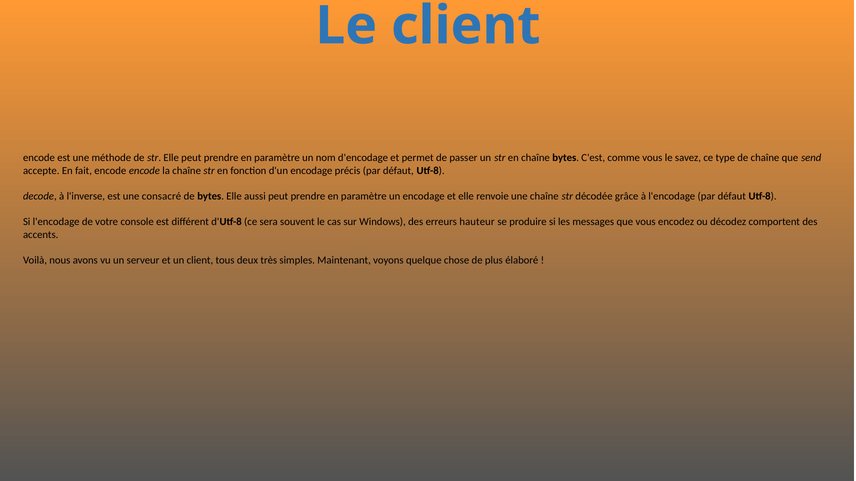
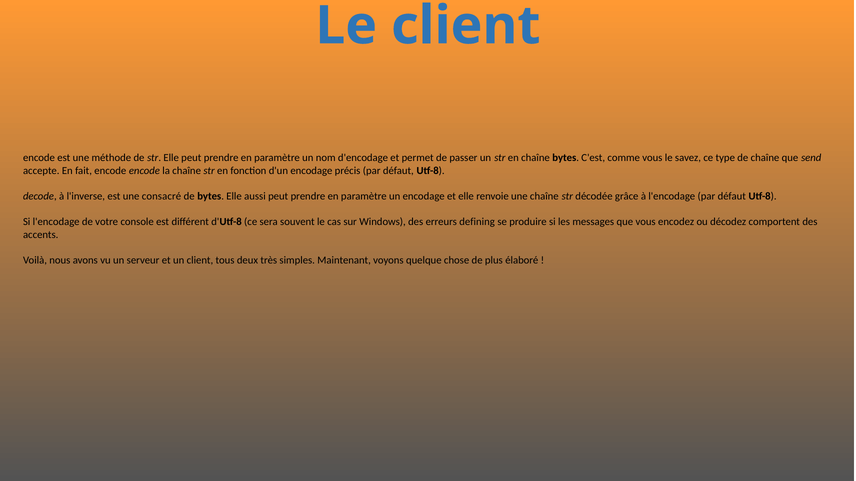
hauteur: hauteur -> defining (477, 222)
